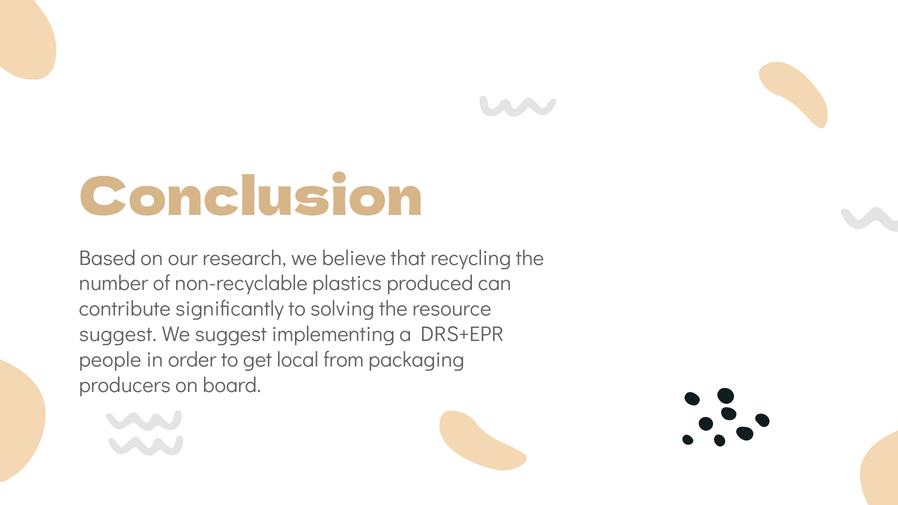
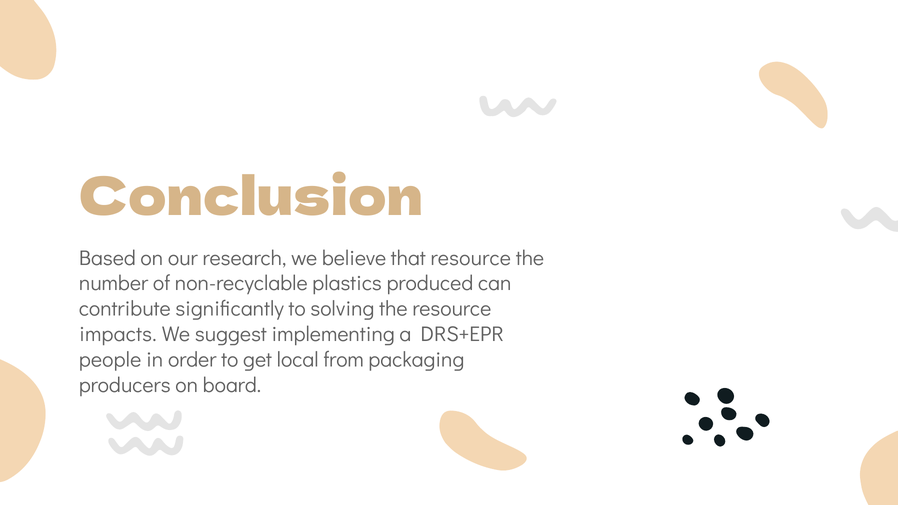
that recycling: recycling -> resource (471, 258)
suggest: suggest -> impacts (118, 334)
